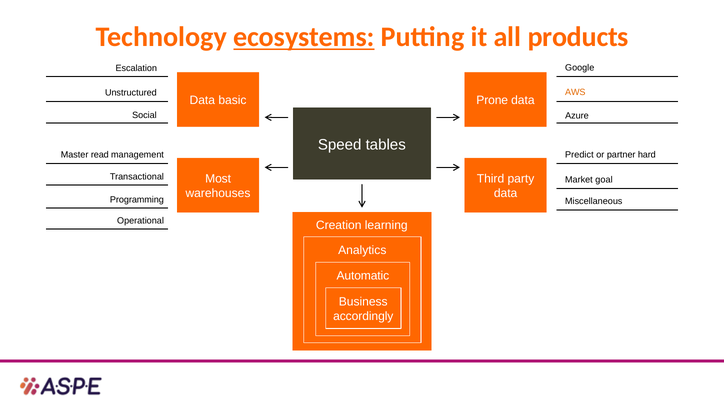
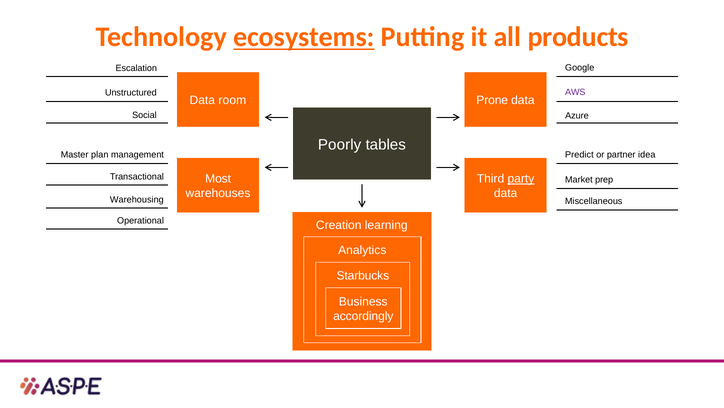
AWS colour: orange -> purple (575, 92)
basic: basic -> room (232, 100)
Speed: Speed -> Poorly (340, 144)
read: read -> plan (100, 154)
hard: hard -> idea (647, 155)
party underline: none -> present (521, 178)
goal: goal -> prep (604, 179)
Programming: Programming -> Warehousing (137, 199)
Automatic: Automatic -> Starbucks (363, 275)
